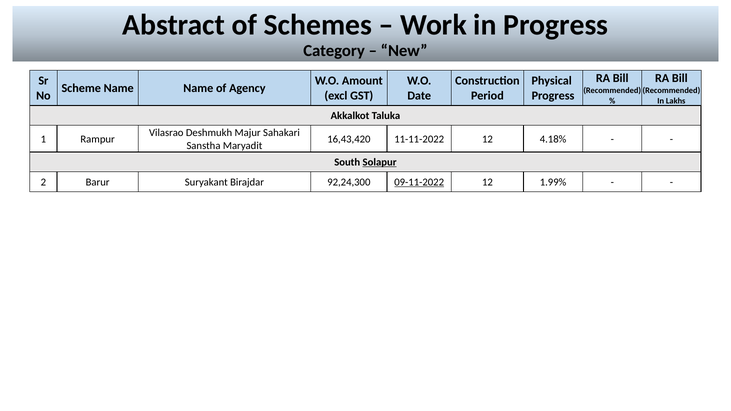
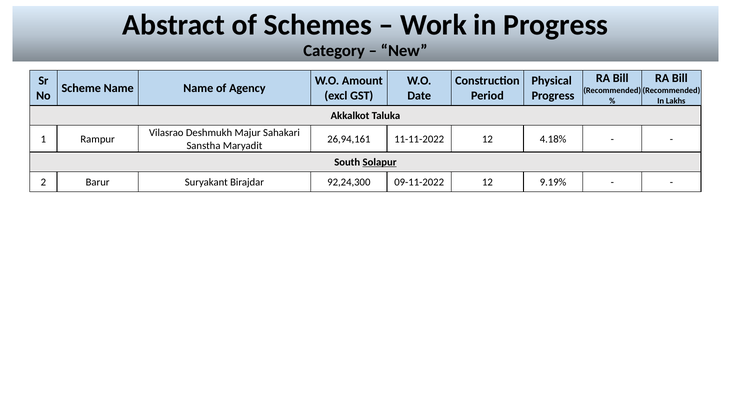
16,43,420: 16,43,420 -> 26,94,161 (349, 139)
09-11-2022 underline: present -> none (419, 182)
1.99%: 1.99% -> 9.19% (553, 182)
